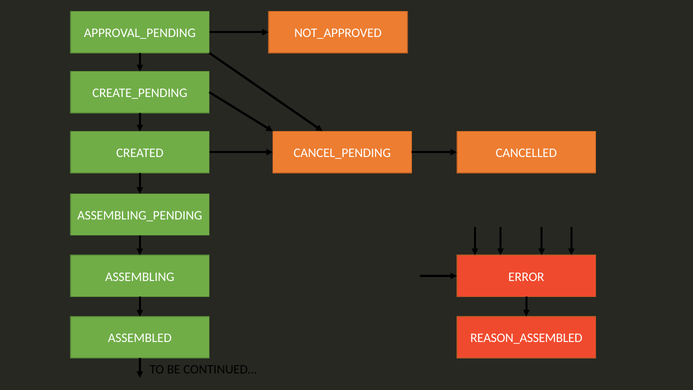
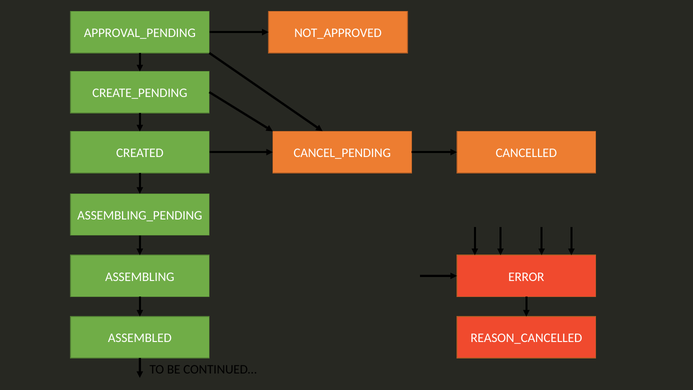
REASON_ASSEMBLED: REASON_ASSEMBLED -> REASON_CANCELLED (526, 338)
